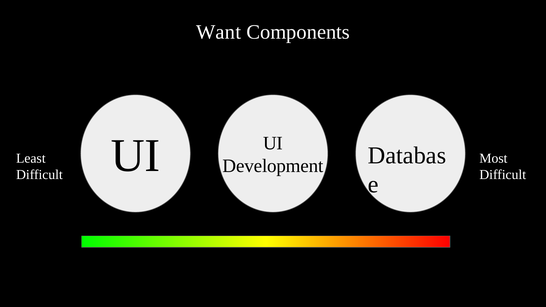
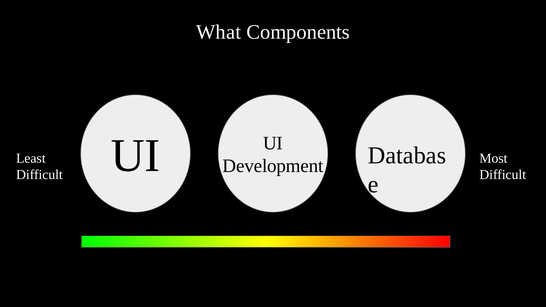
Want: Want -> What (219, 32)
